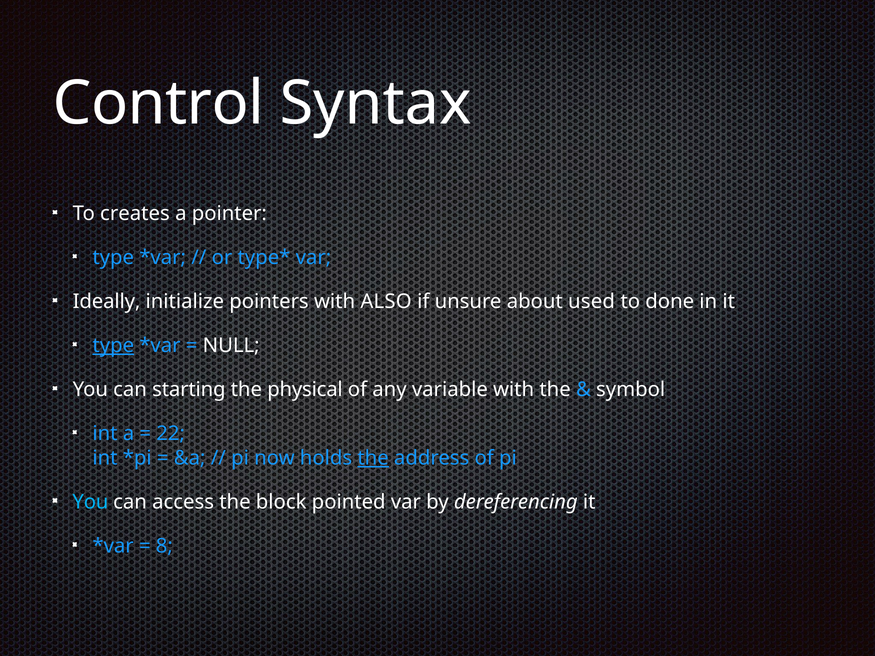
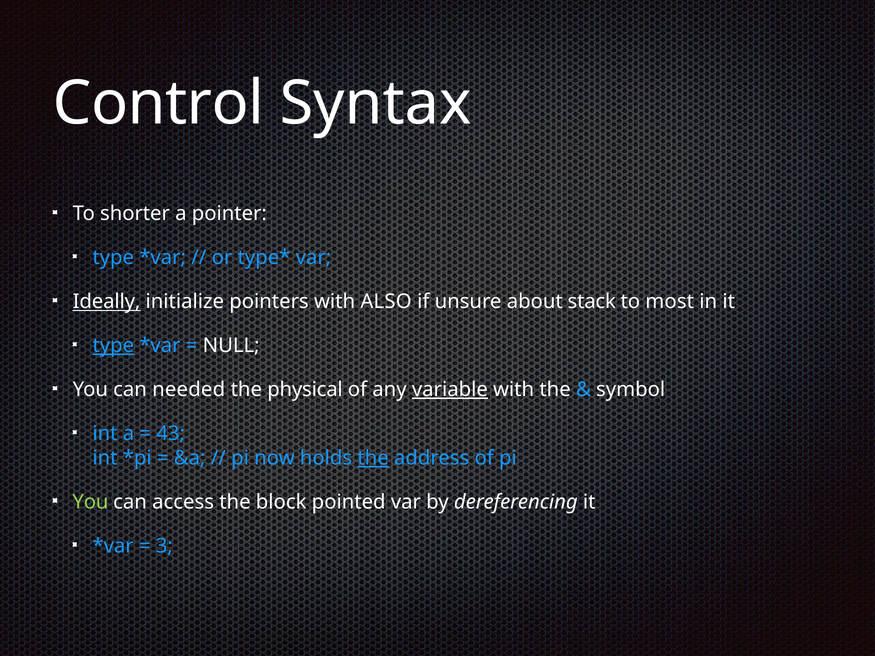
creates: creates -> shorter (135, 214)
Ideally underline: none -> present (107, 302)
used: used -> stack (592, 302)
done: done -> most (670, 302)
starting: starting -> needed (189, 390)
variable underline: none -> present (450, 390)
22: 22 -> 43 (171, 434)
You colour: light blue -> light green (90, 502)
8: 8 -> 3 (164, 546)
